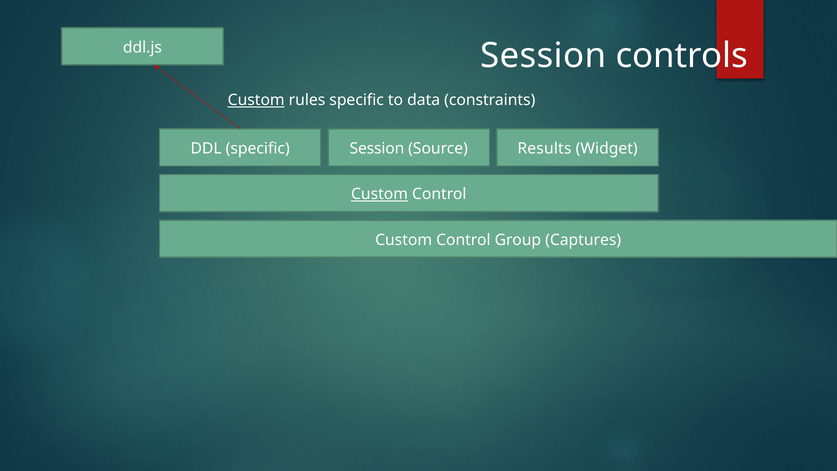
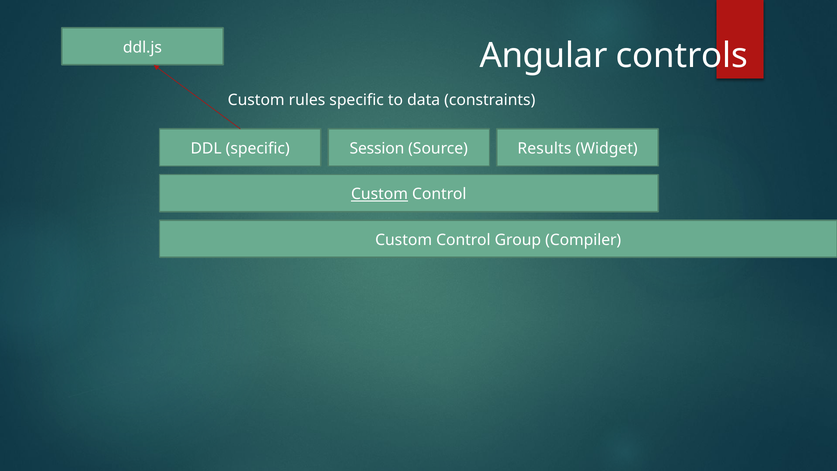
Session: Session -> Angular (544, 56)
Custom underline: present -> none (256, 100)
Captures: Captures -> Compiler (583, 240)
